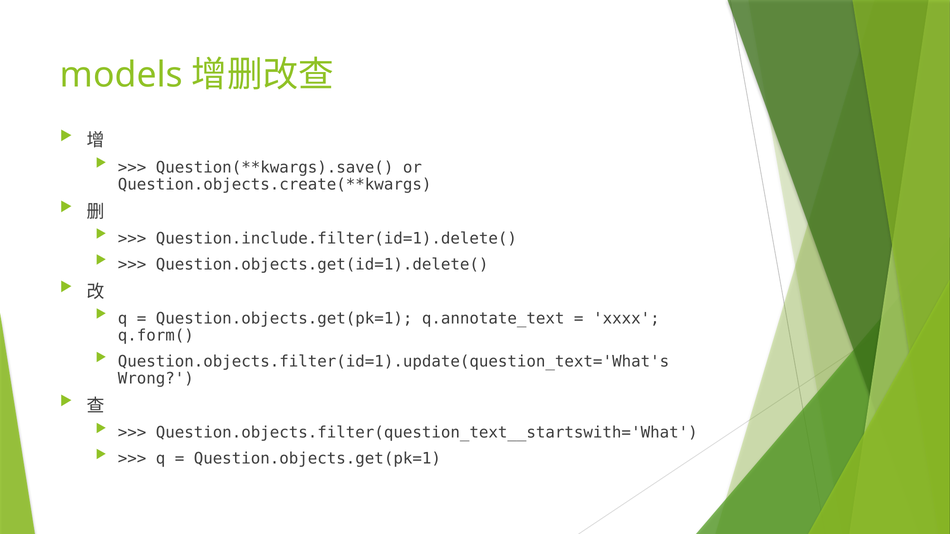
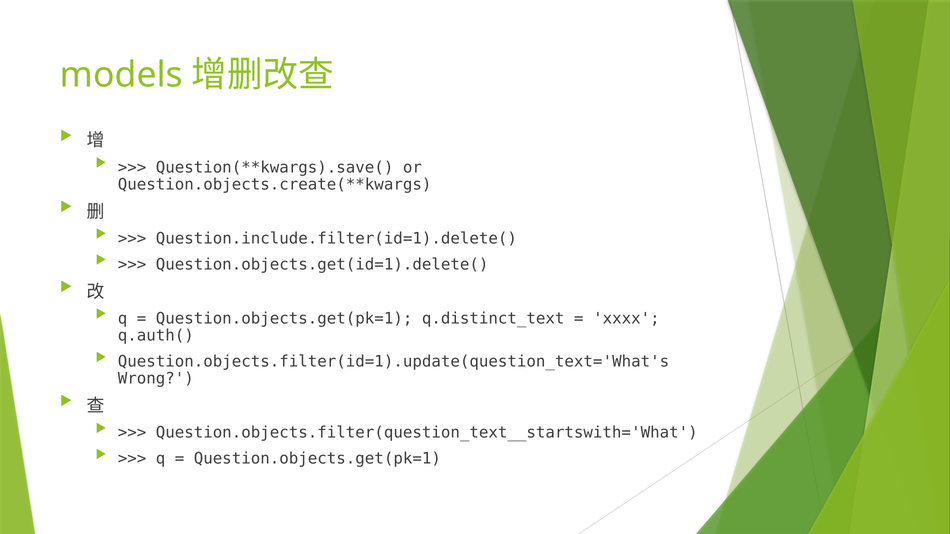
q.annotate_text: q.annotate_text -> q.distinct_text (493, 319)
q.form(: q.form( -> q.auth( (156, 336)
